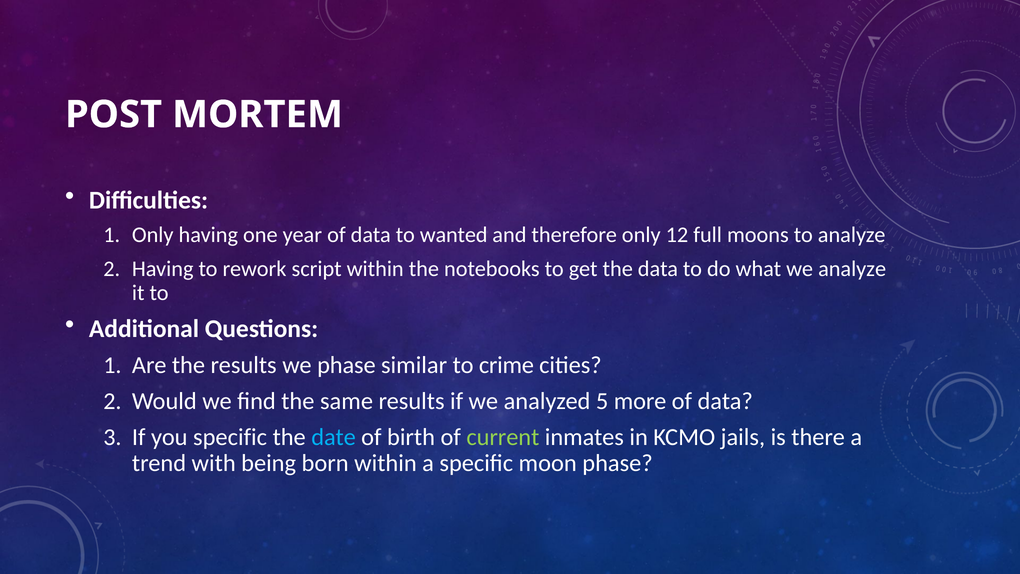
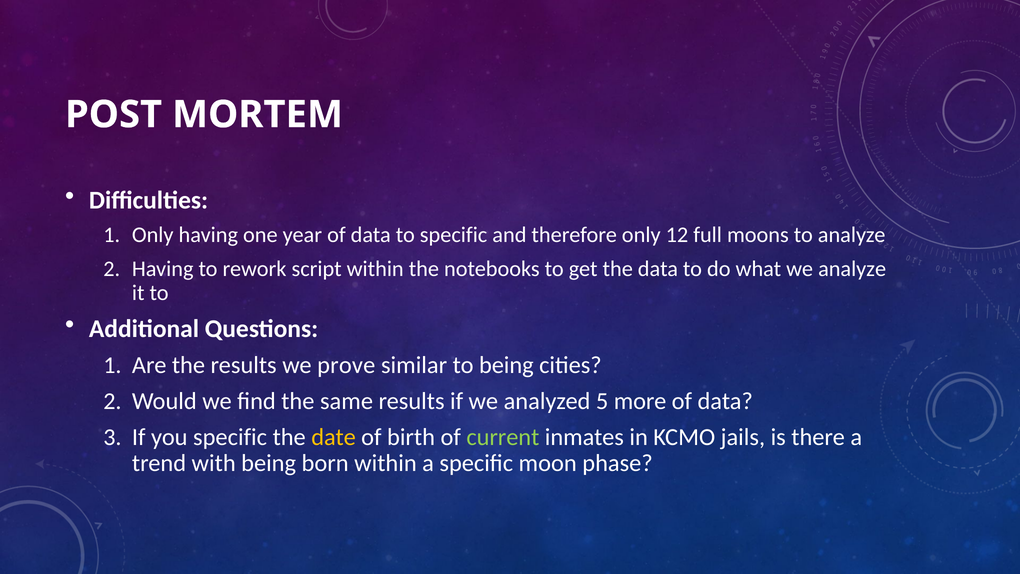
to wanted: wanted -> specific (454, 235)
we phase: phase -> prove (346, 365)
to crime: crime -> being (506, 365)
date colour: light blue -> yellow (334, 437)
